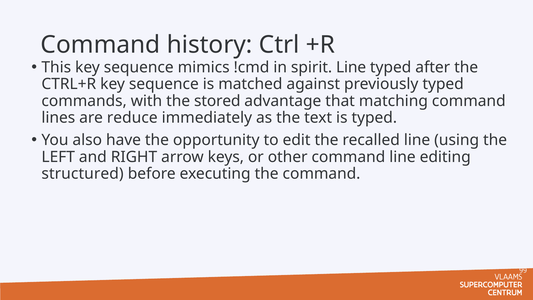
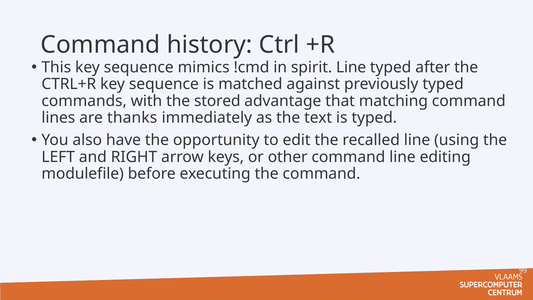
reduce: reduce -> thanks (132, 118)
structured: structured -> modulefile (83, 174)
